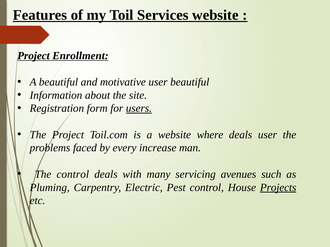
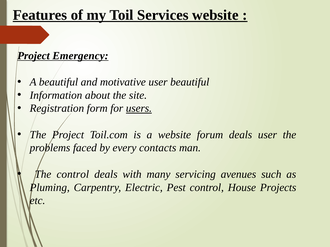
Enrollment: Enrollment -> Emergency (80, 56)
where: where -> forum (210, 135)
increase: increase -> contacts (158, 148)
Projects underline: present -> none (278, 188)
